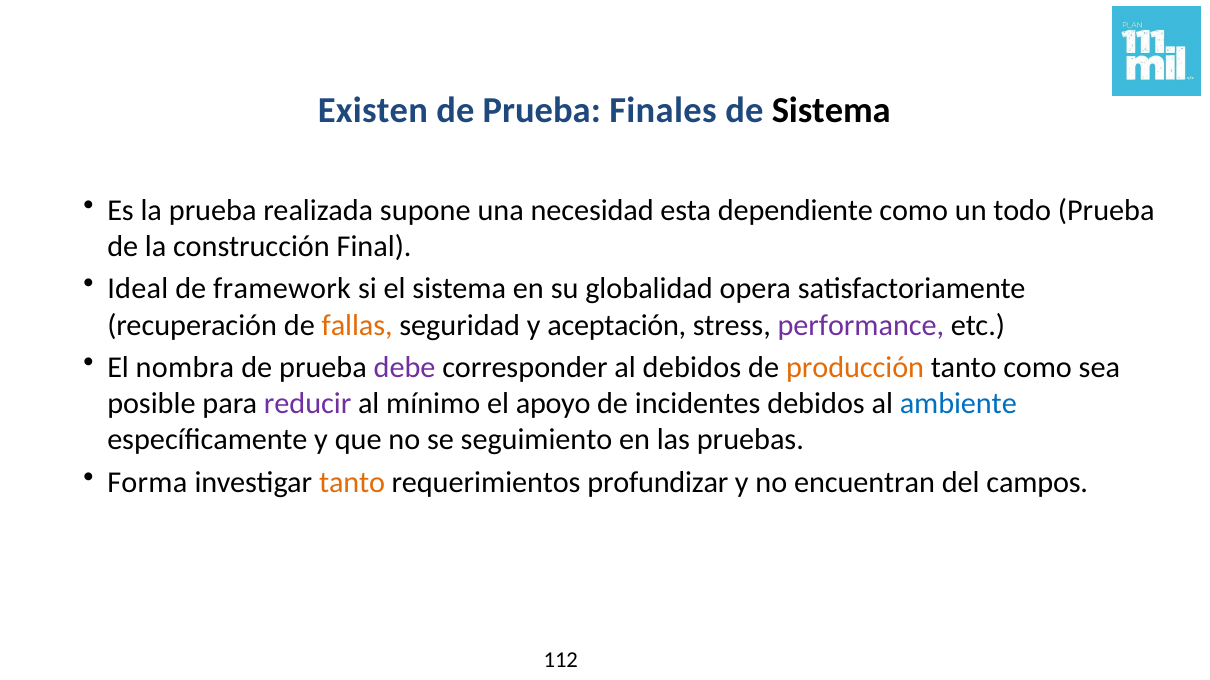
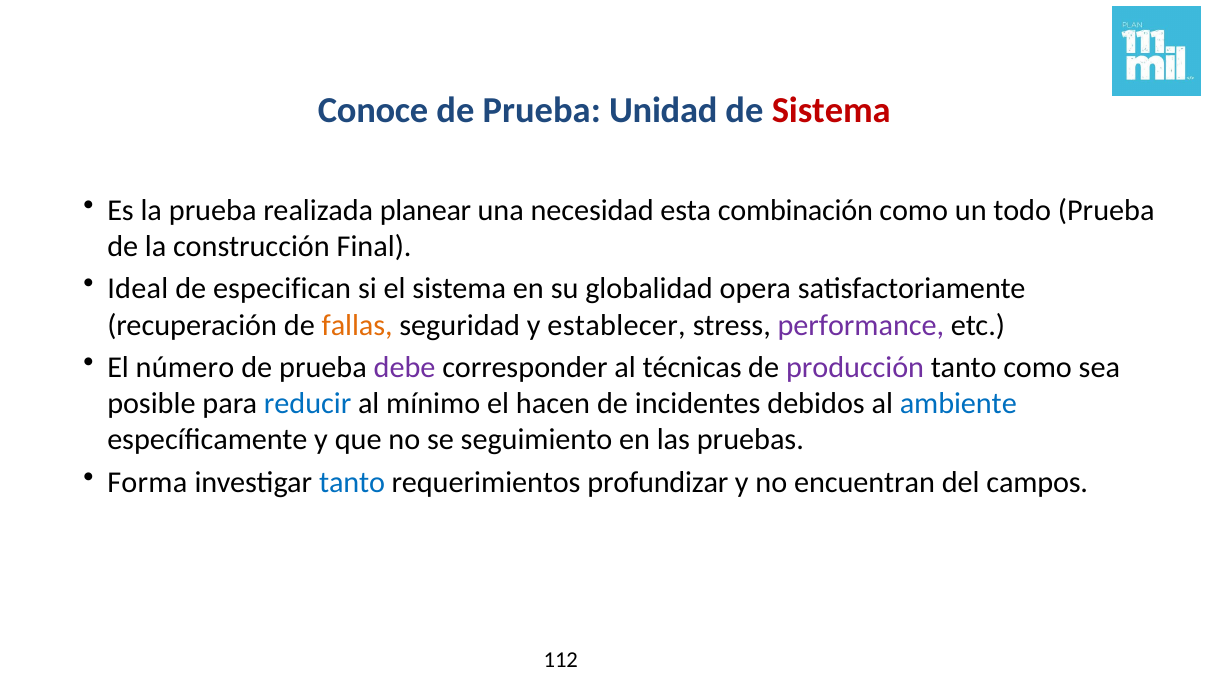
Existen: Existen -> Conoce (373, 110)
Finales: Finales -> Unidad (663, 110)
Sistema colour: black -> red (831, 110)
supone: supone -> planear (426, 211)
dependiente: dependiente -> combinación (795, 211)
framework: framework -> especifican (282, 289)
aceptación: aceptación -> establecer (617, 325)
nombra: nombra -> número (185, 368)
al debidos: debidos -> técnicas (692, 368)
producción colour: orange -> purple (855, 368)
reducir colour: purple -> blue (308, 404)
apoyo: apoyo -> hacen (553, 404)
tanto colour: orange -> blue (352, 483)
